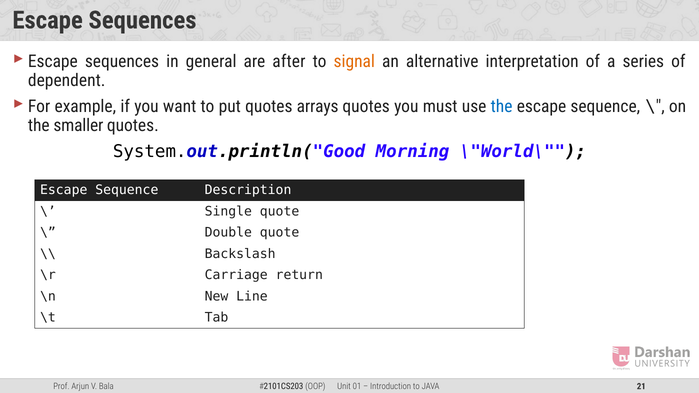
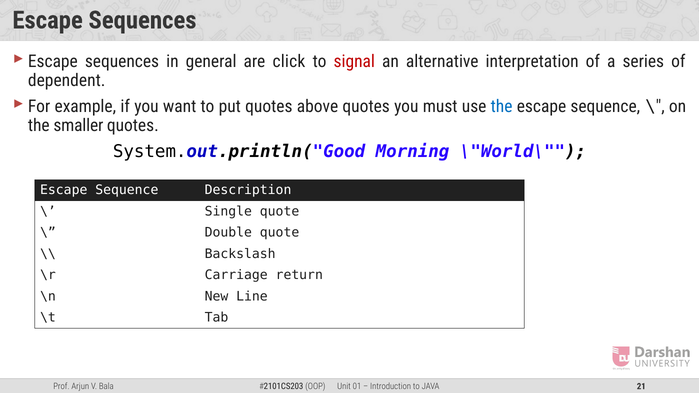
after: after -> click (289, 61)
signal colour: orange -> red (354, 61)
arrays: arrays -> above (318, 106)
